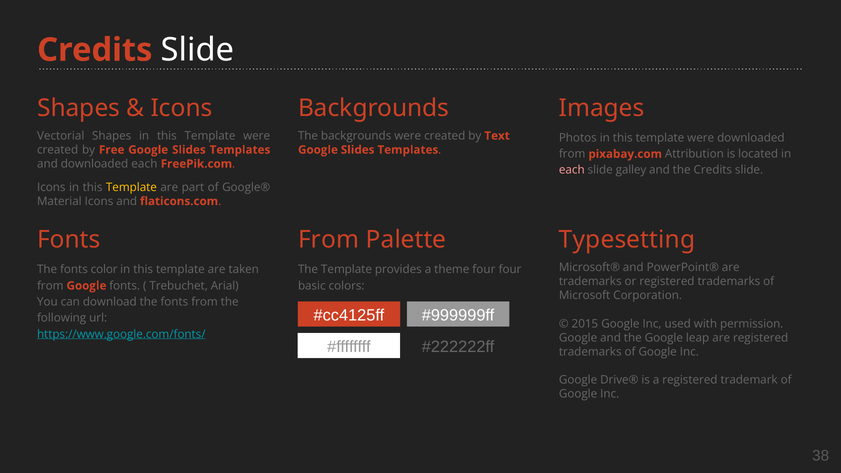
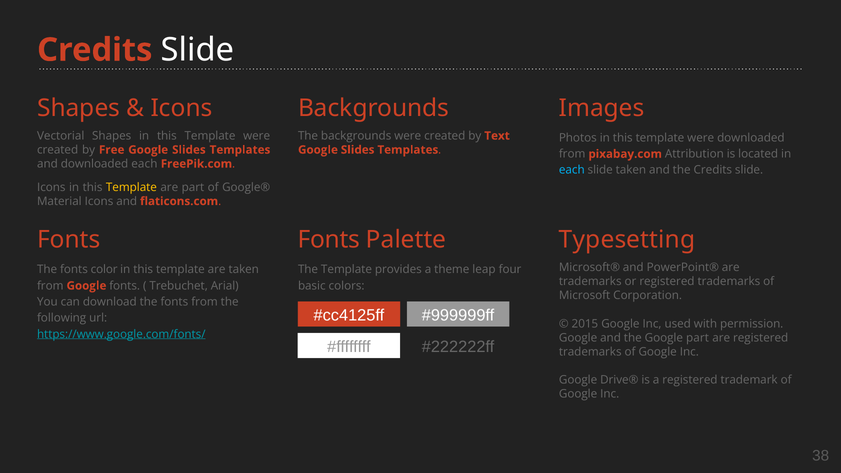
each colour: pink -> light blue (572, 170)
slide galley: galley -> taken (631, 170)
From: From -> Fonts (329, 240)
theme four: four -> leap (484, 270)
Google leap: leap -> part (698, 338)
